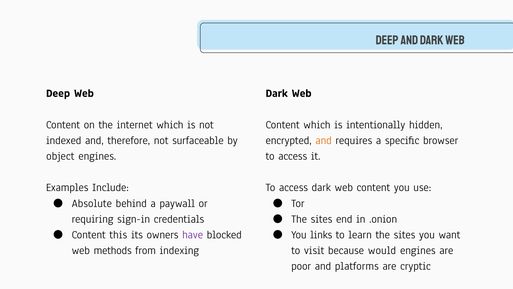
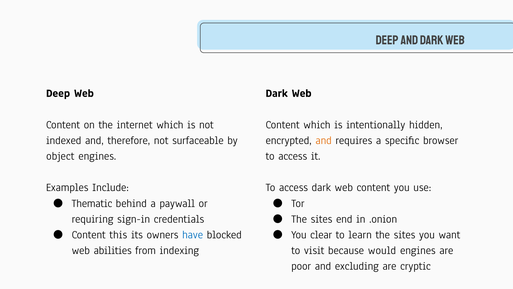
Absolute: Absolute -> Thematic (92, 203)
have colour: purple -> blue (193, 234)
links: links -> clear (321, 234)
methods: methods -> abilities (113, 250)
platforms: platforms -> excluding (357, 266)
